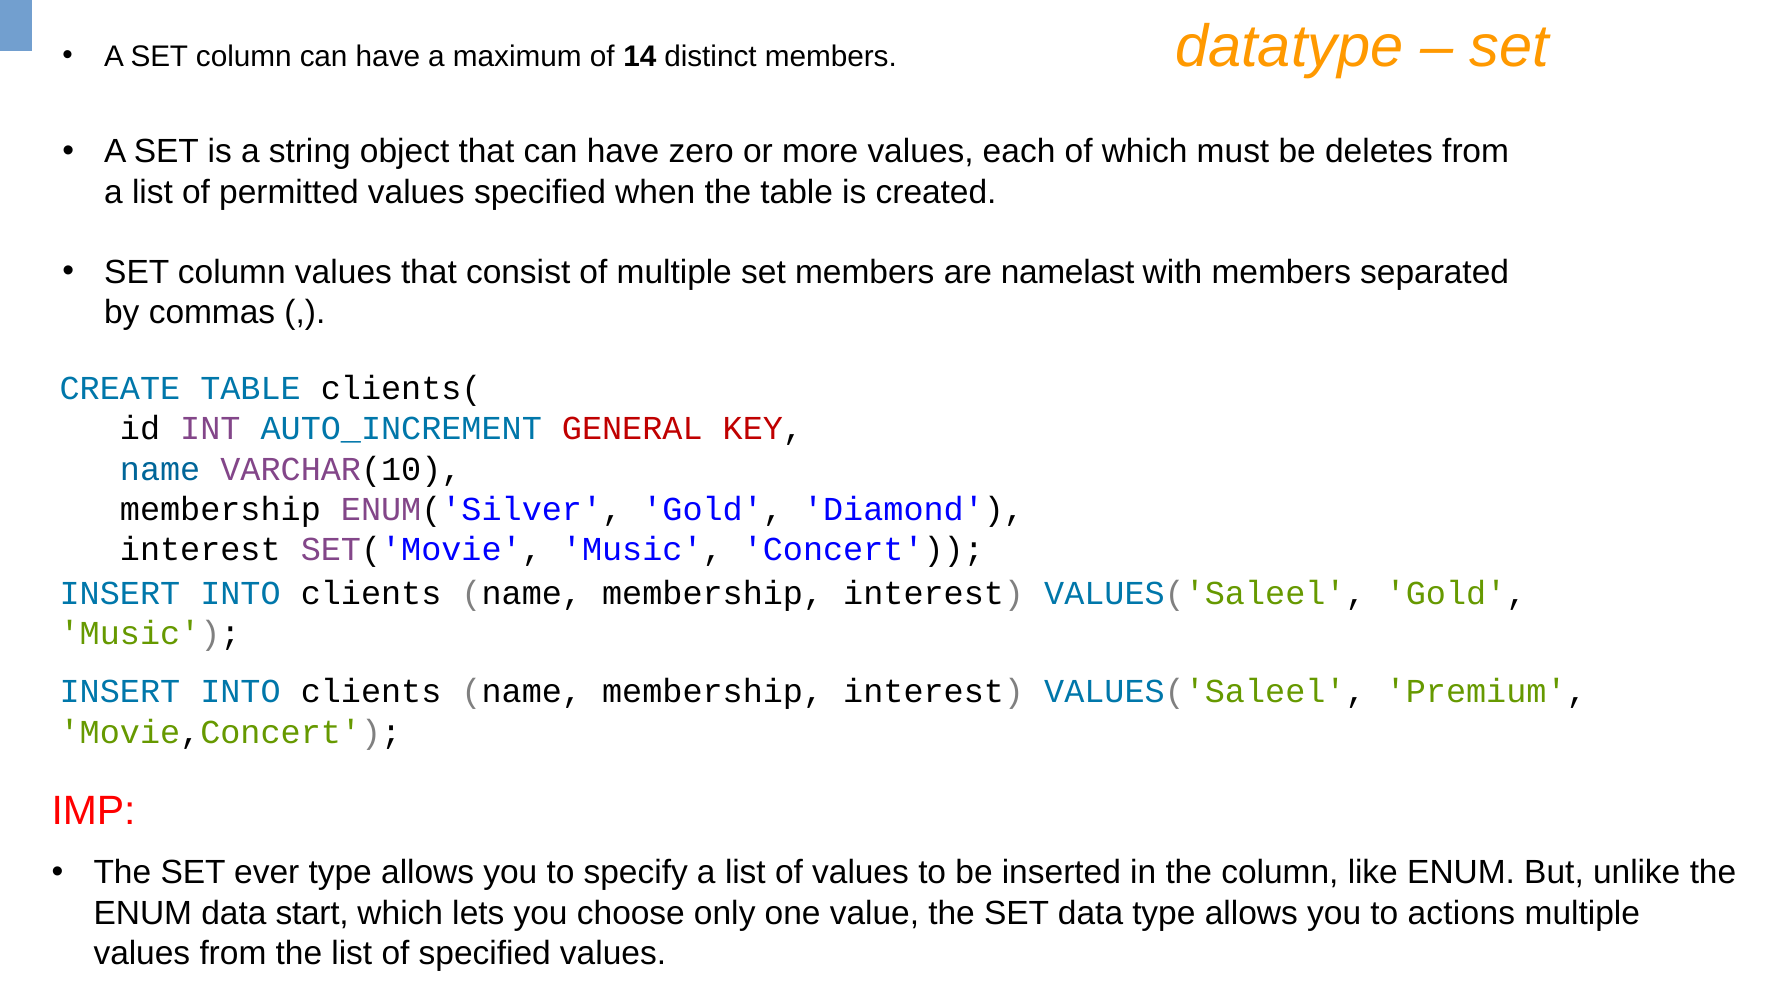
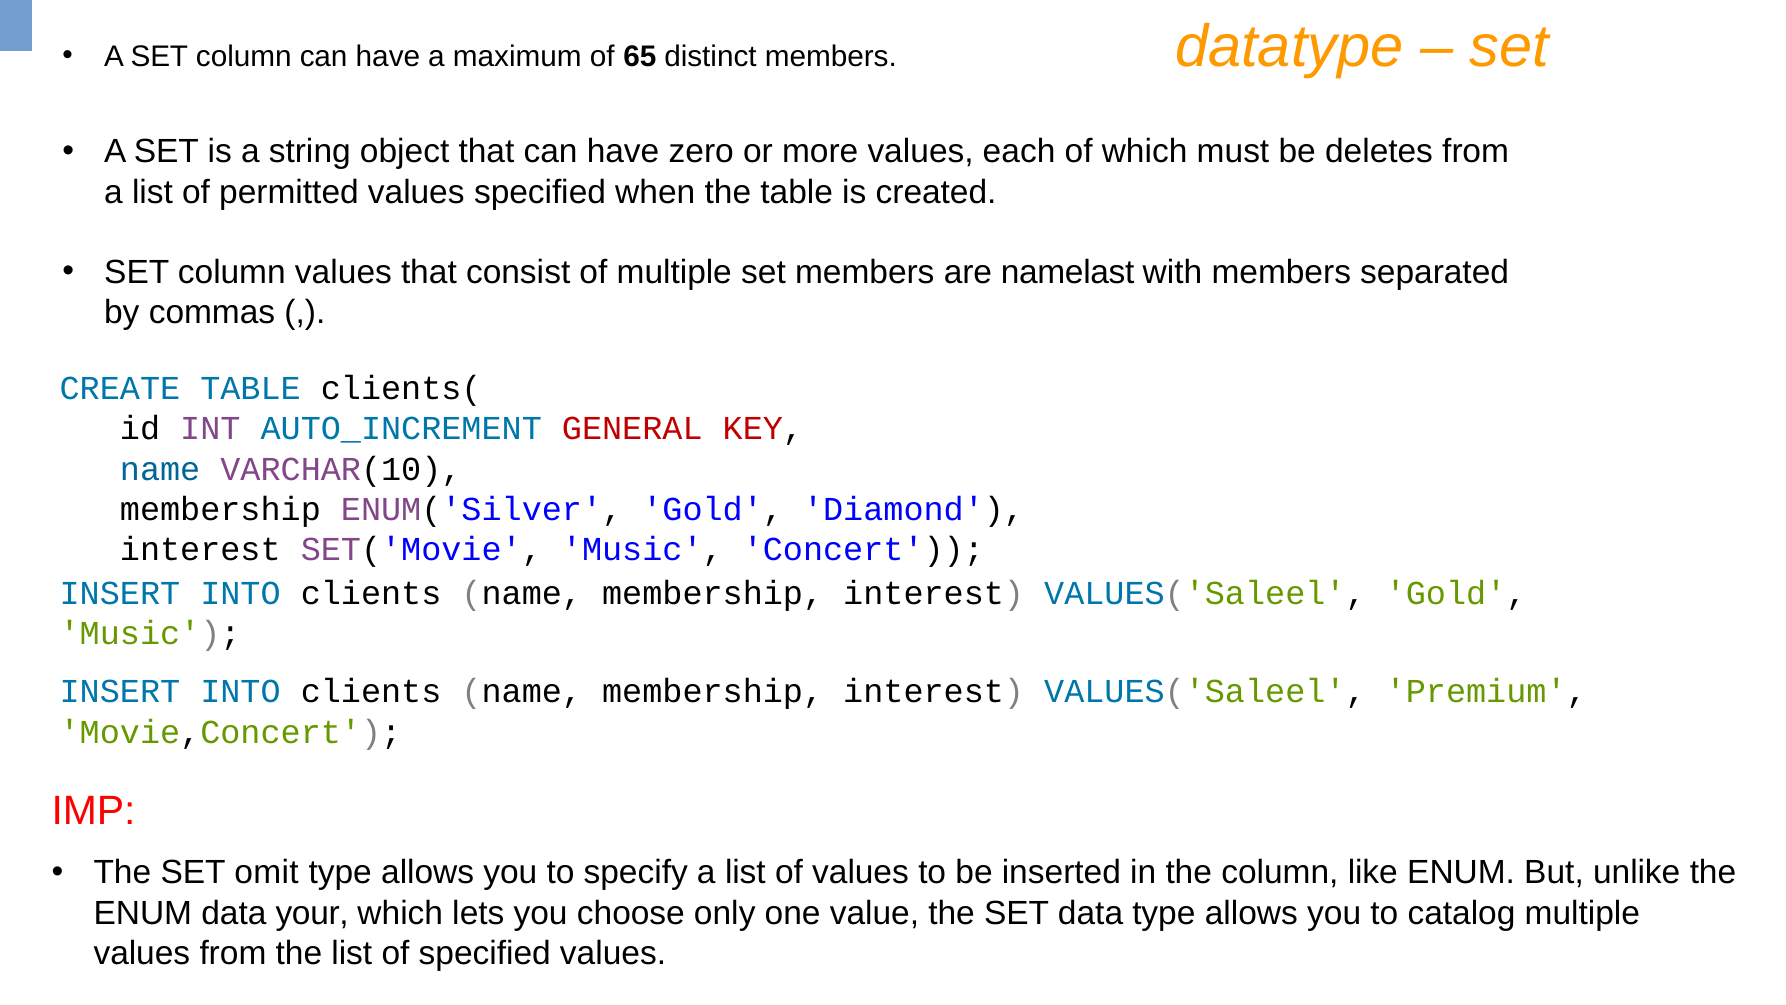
14: 14 -> 65 (640, 56)
ever: ever -> omit (267, 873)
start: start -> your (312, 913)
actions: actions -> catalog (1461, 913)
